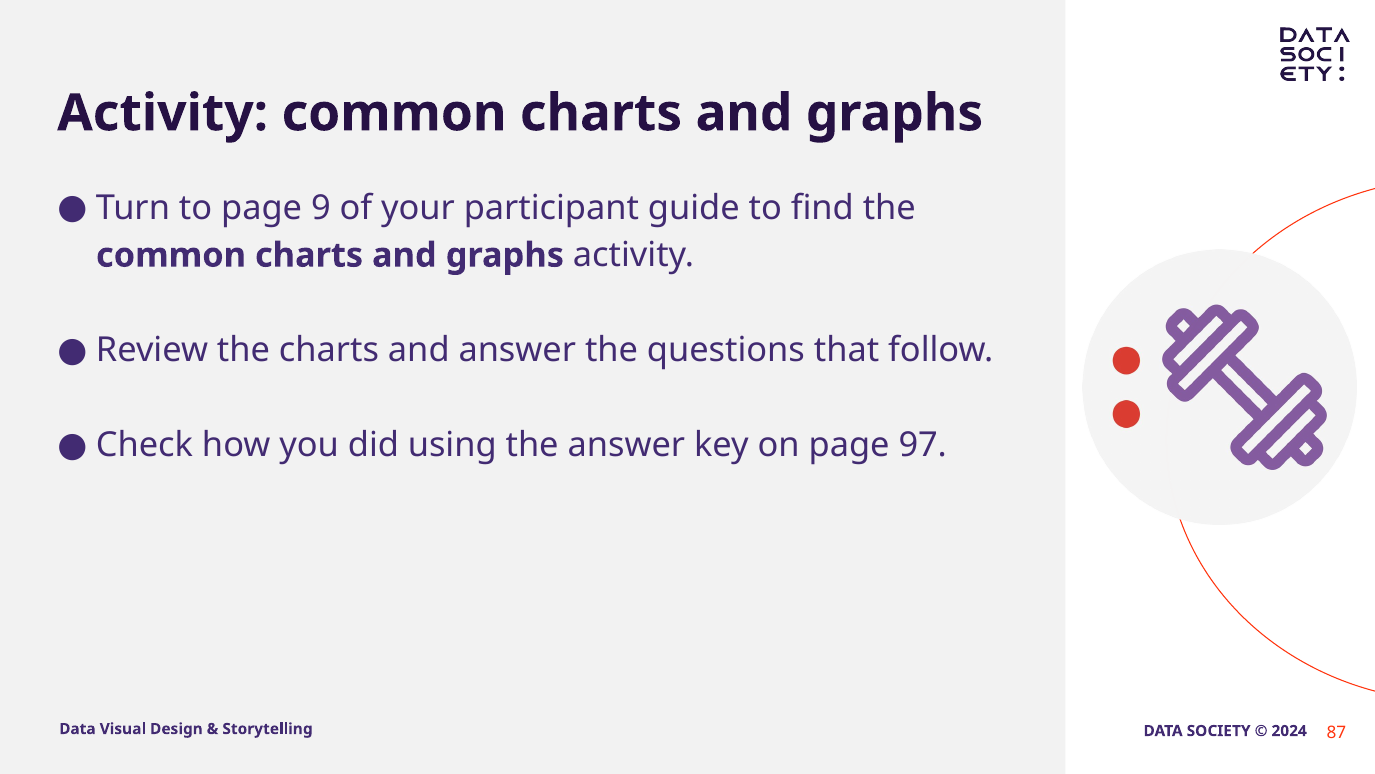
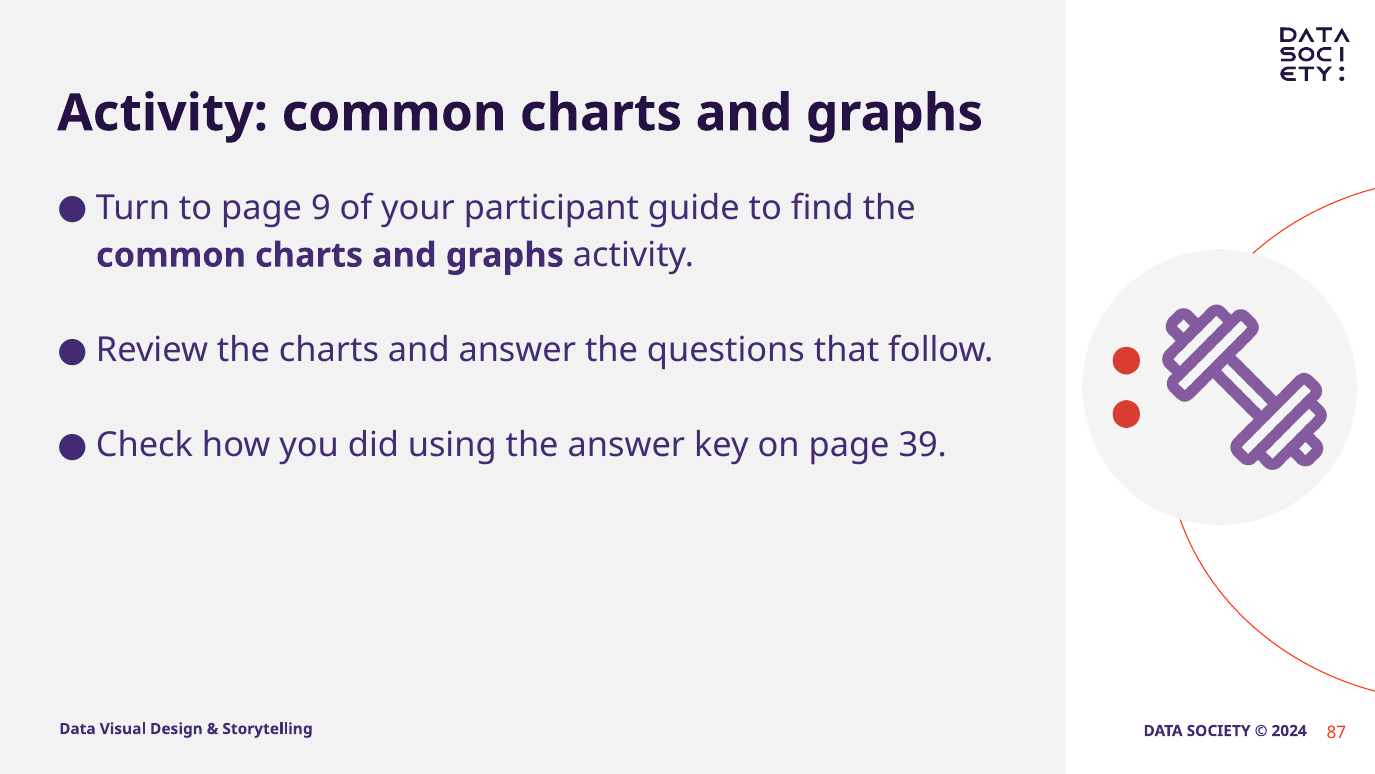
97: 97 -> 39 (923, 445)
